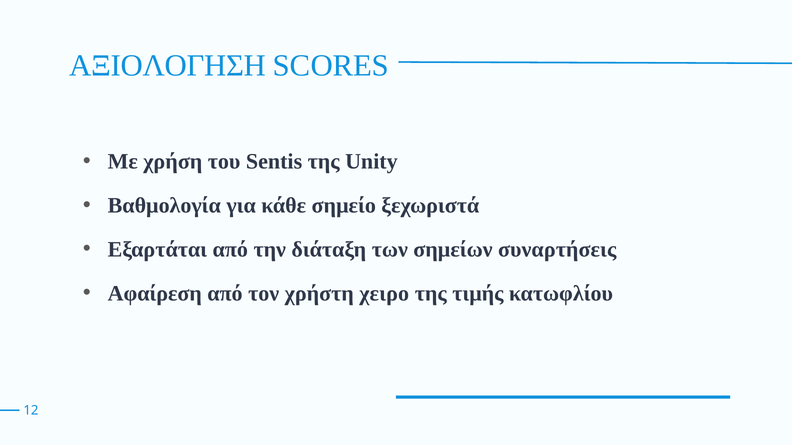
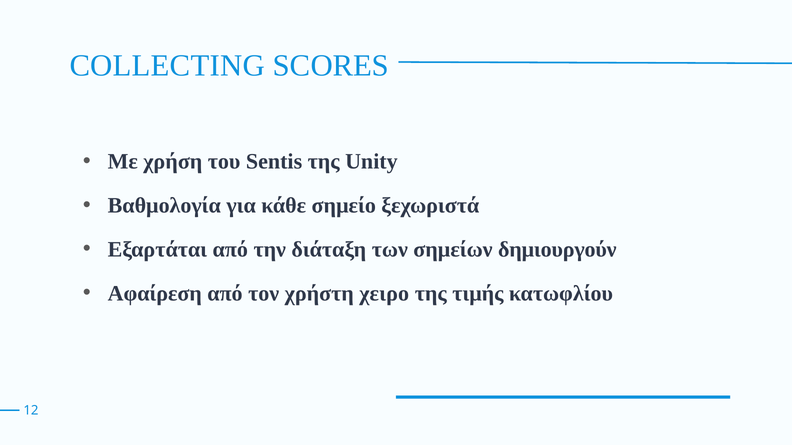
ΑΞΙΟΛΟΓΗΣΗ: ΑΞΙΟΛΟΓΗΣΗ -> COLLECTING (167, 65)
συναρτήσεις: συναρτήσεις -> δημιουργούν (557, 250)
